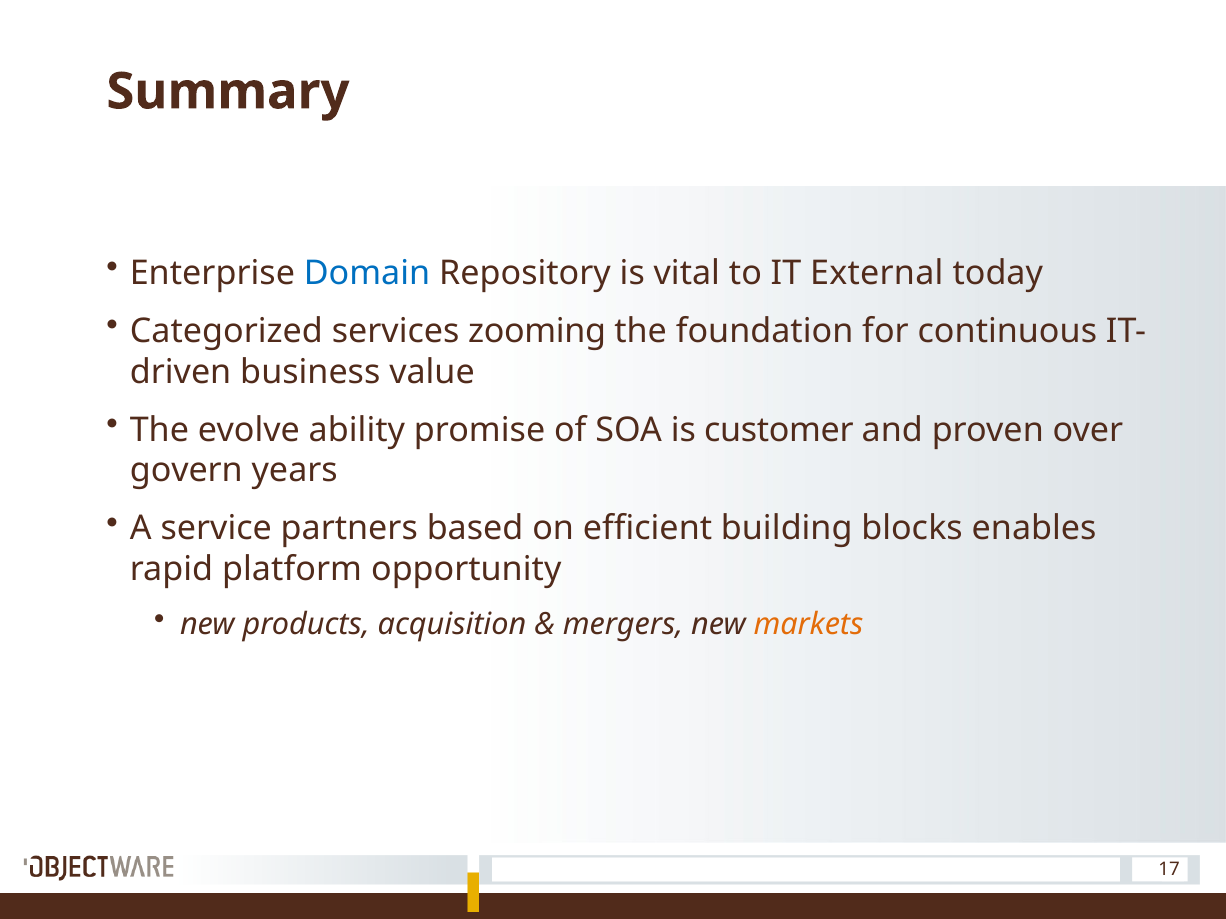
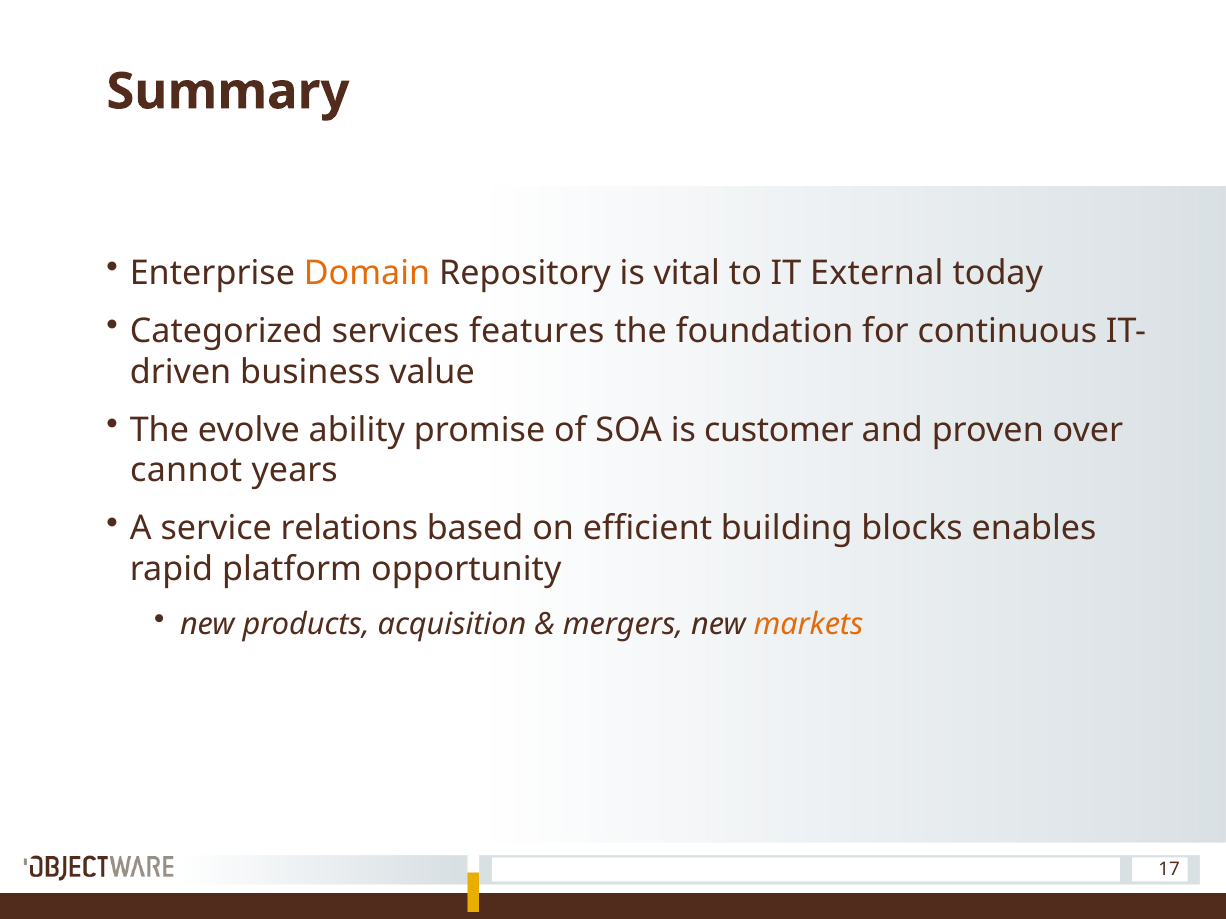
Domain colour: blue -> orange (367, 273)
zooming: zooming -> features (537, 331)
govern: govern -> cannot (186, 471)
partners: partners -> relations (349, 529)
